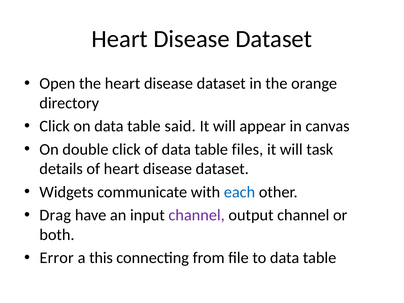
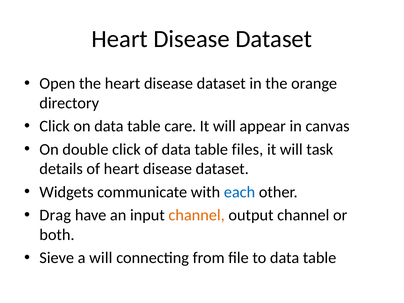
said: said -> care (180, 126)
channel colour: purple -> orange (197, 215)
Error: Error -> Sieve (57, 258)
a this: this -> will (101, 258)
